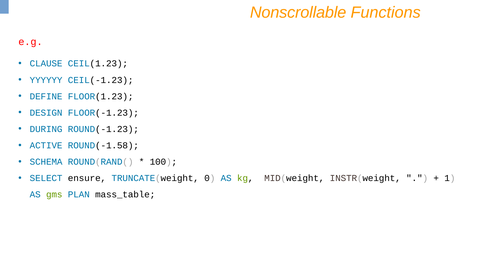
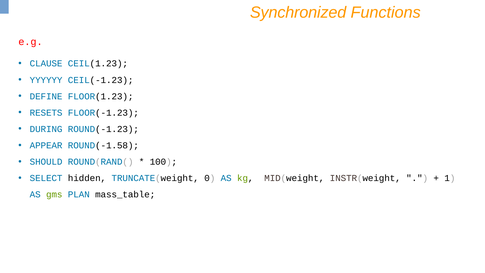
Nonscrollable: Nonscrollable -> Synchronized (298, 13)
DESIGN: DESIGN -> RESETS (46, 113)
ACTIVE: ACTIVE -> APPEAR (46, 145)
SCHEMA: SCHEMA -> SHOULD (46, 162)
ensure: ensure -> hidden (87, 178)
